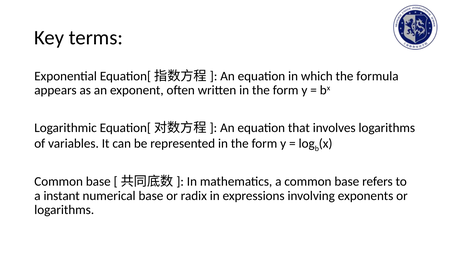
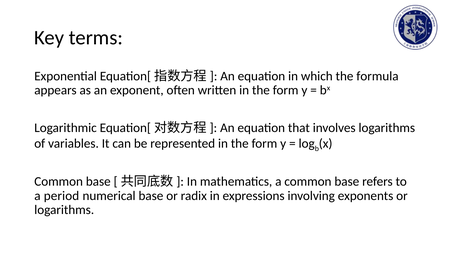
instant: instant -> period (61, 196)
